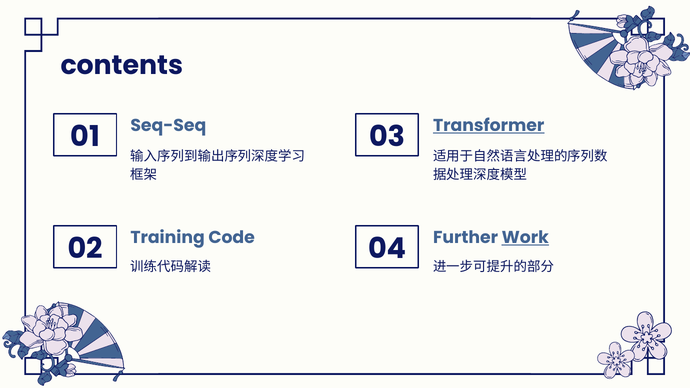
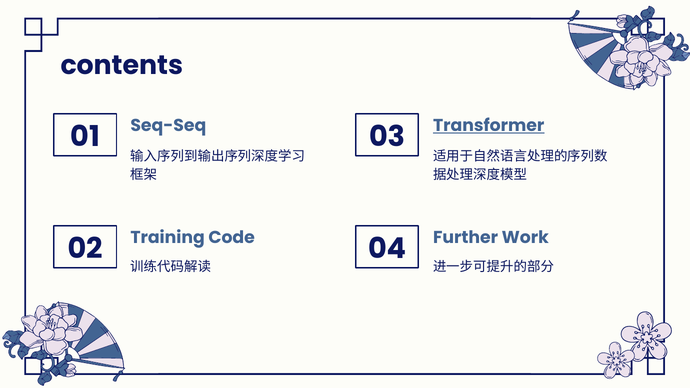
Work underline: present -> none (525, 238)
